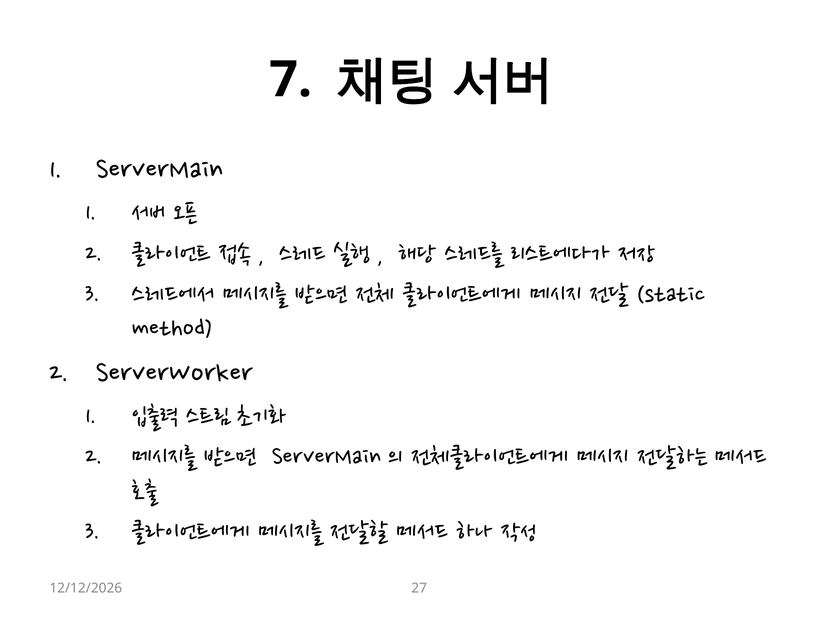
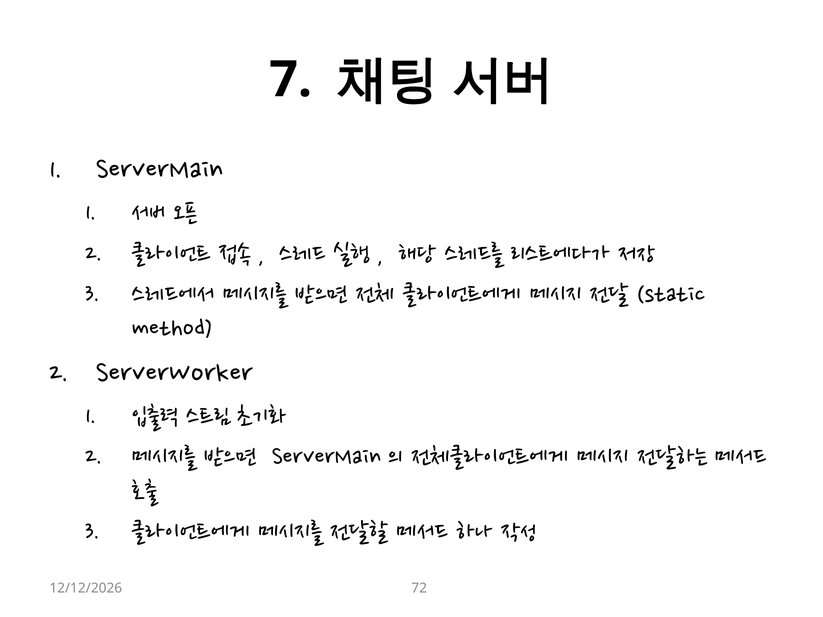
27: 27 -> 72 (419, 588)
